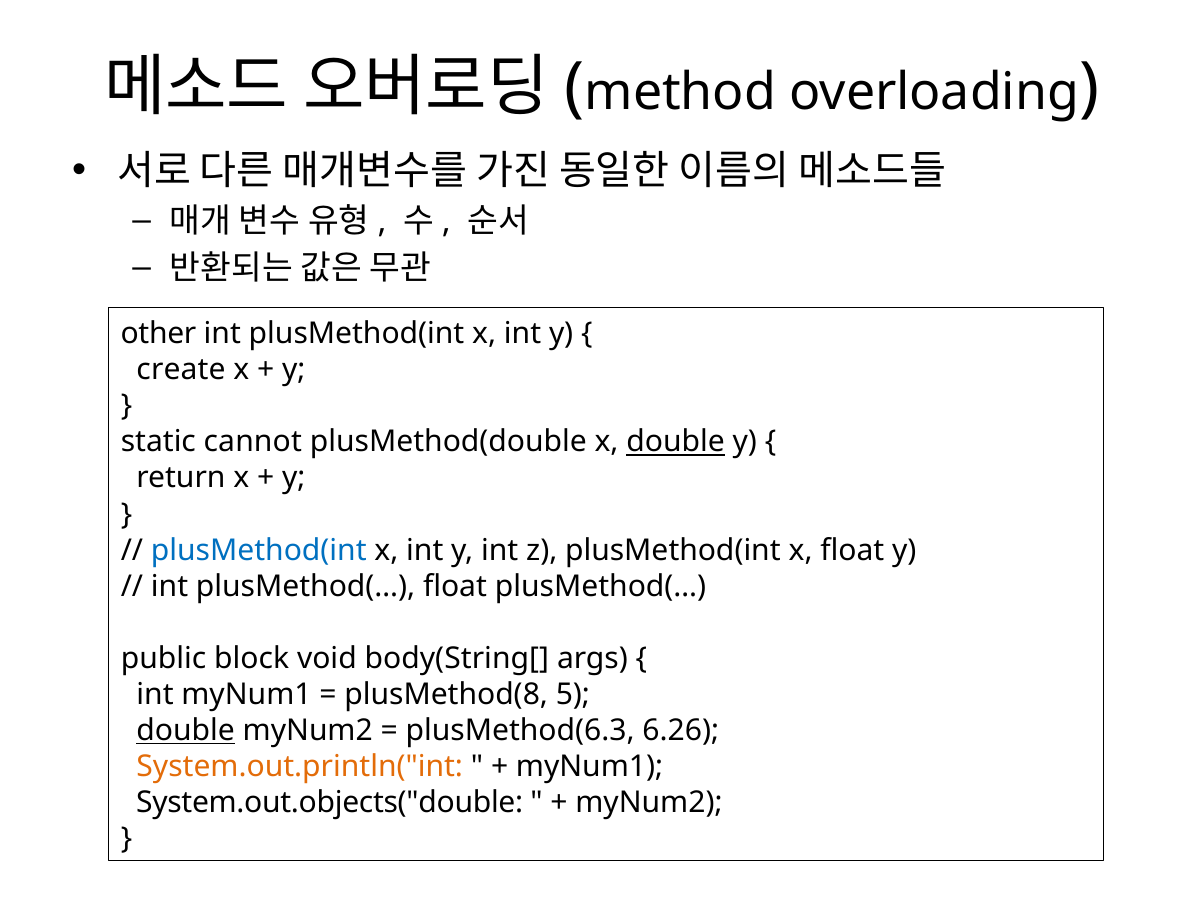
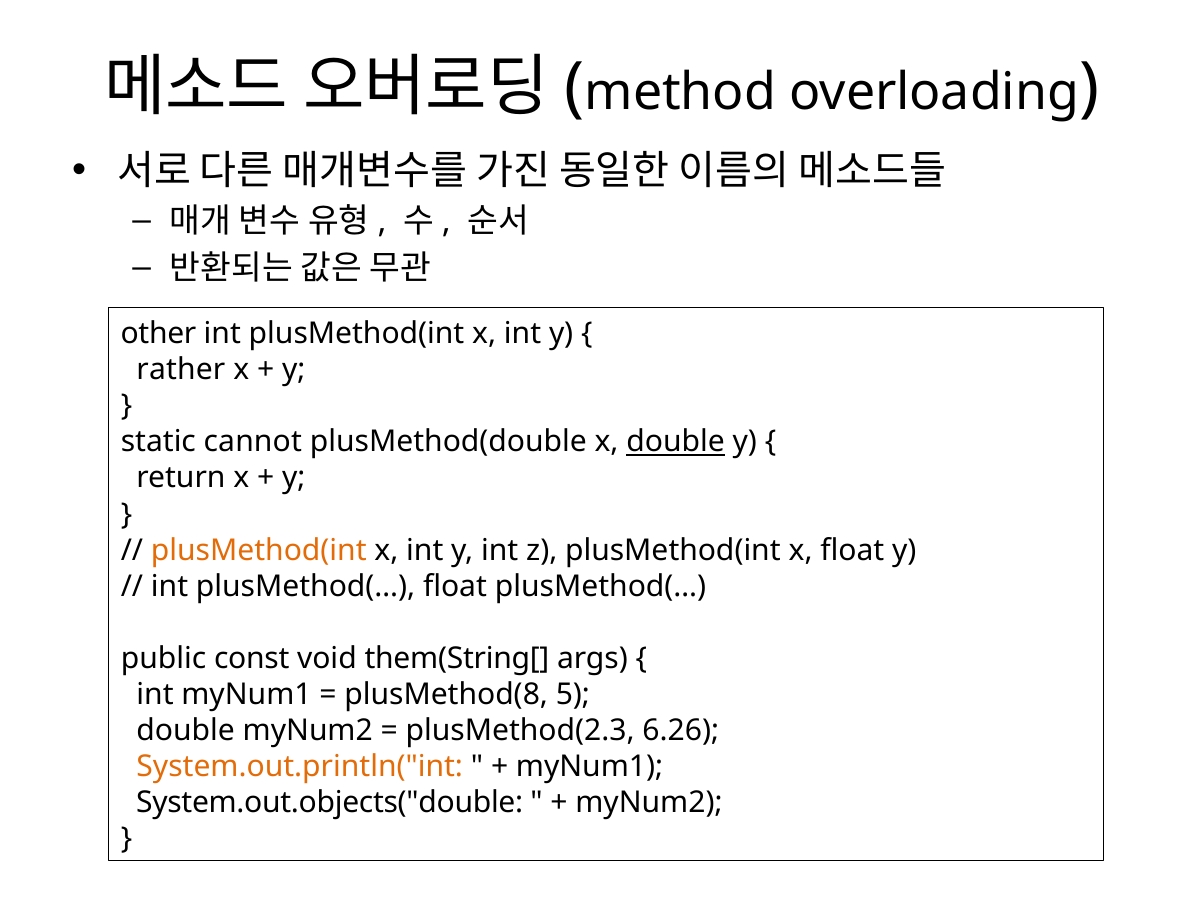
create: create -> rather (181, 370)
plusMethod(int colour: blue -> orange (259, 550)
block: block -> const (252, 659)
body(String[: body(String[ -> them(String[ (457, 659)
double underline: present -> none (186, 731)
plusMethod(6.3: plusMethod(6.3 -> plusMethod(2.3 (520, 731)
